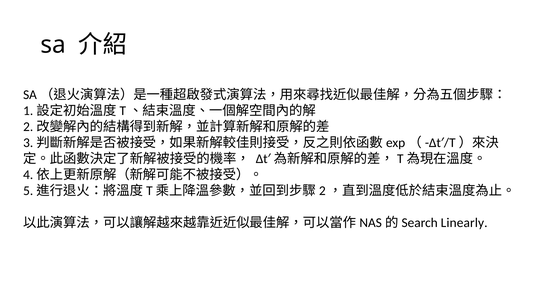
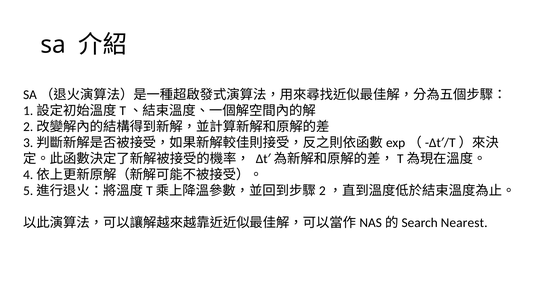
Linearly: Linearly -> Nearest (464, 223)
